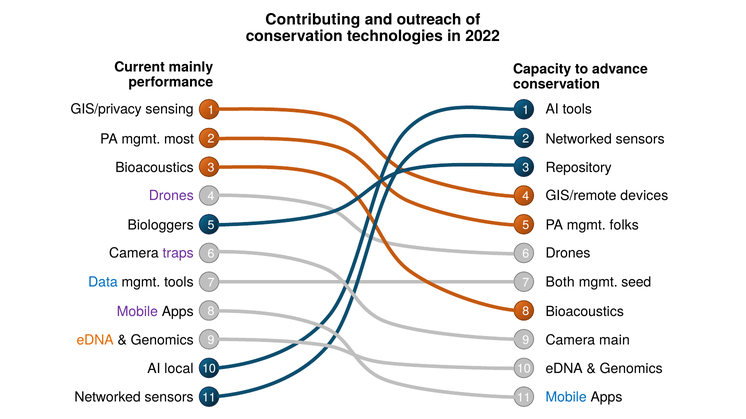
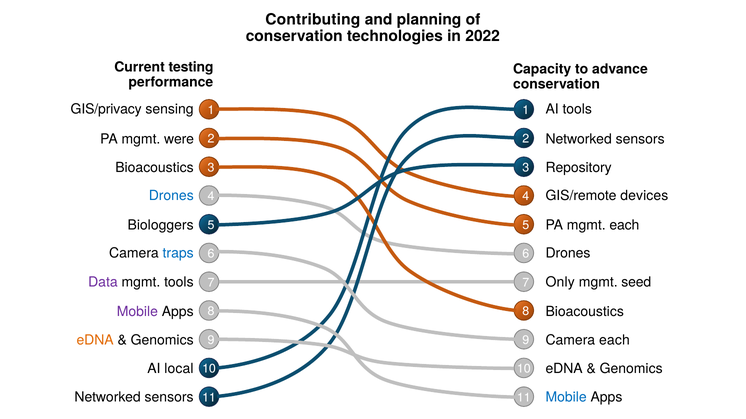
outreach: outreach -> planning (429, 19)
mainly: mainly -> testing (191, 67)
most: most -> were (179, 139)
Drones colour: purple -> blue (171, 196)
mgmt folks: folks -> each (624, 225)
traps colour: purple -> blue (178, 253)
Data colour: blue -> purple (103, 282)
Both: Both -> Only (560, 282)
Camera main: main -> each (614, 341)
